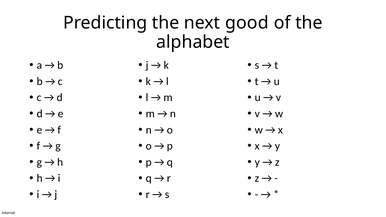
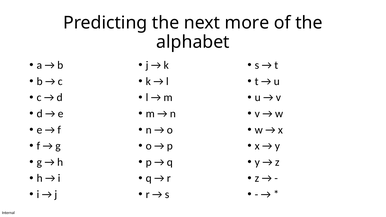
good: good -> more (247, 23)
